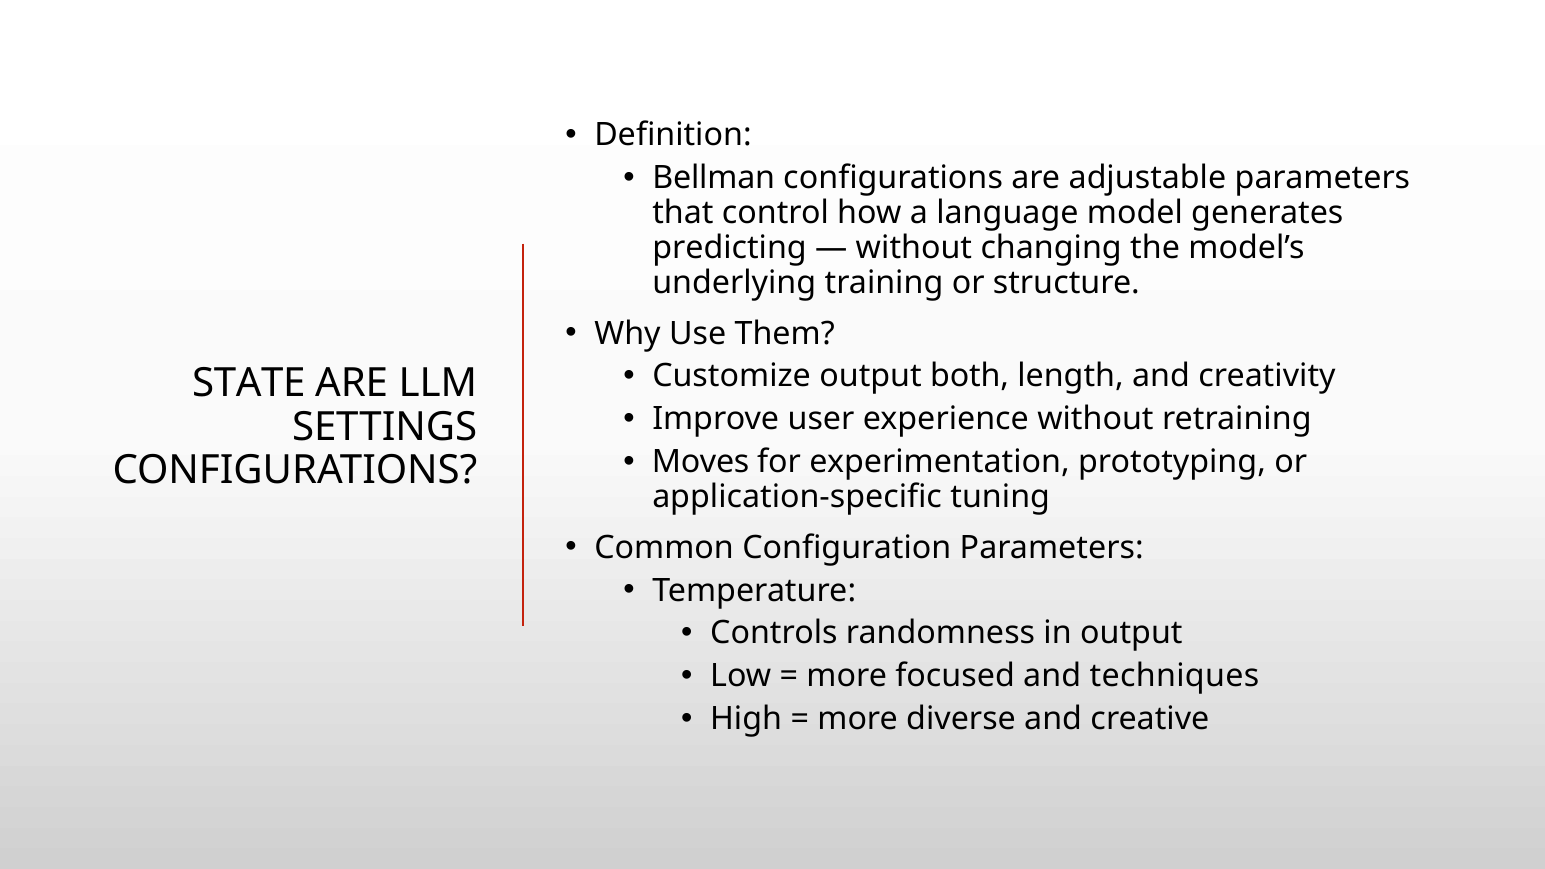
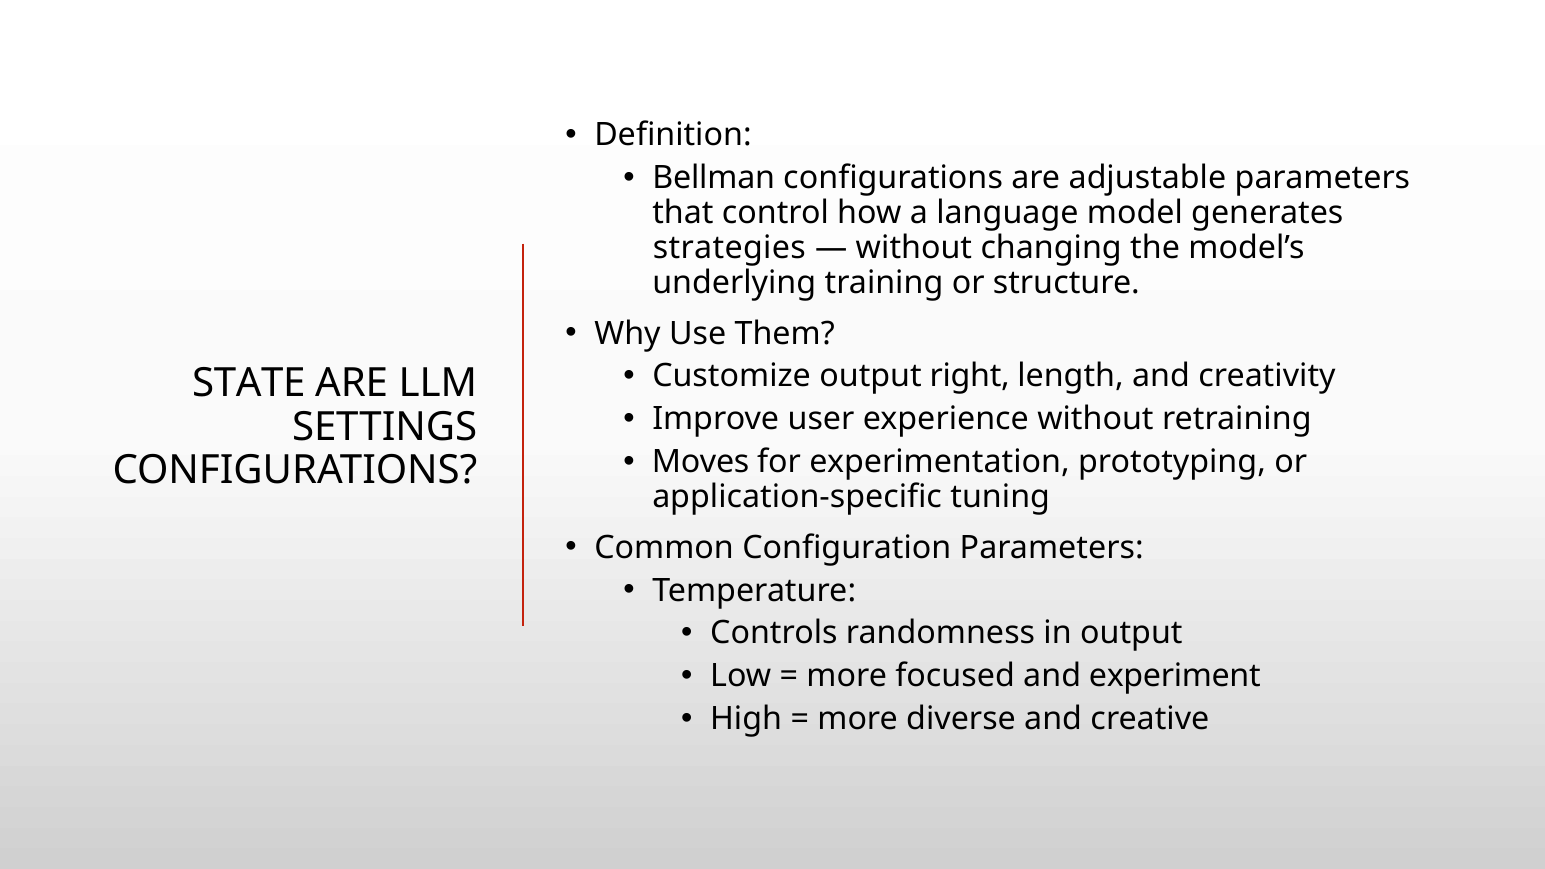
predicting: predicting -> strategies (729, 248)
both: both -> right (970, 376)
techniques: techniques -> experiment (1175, 676)
